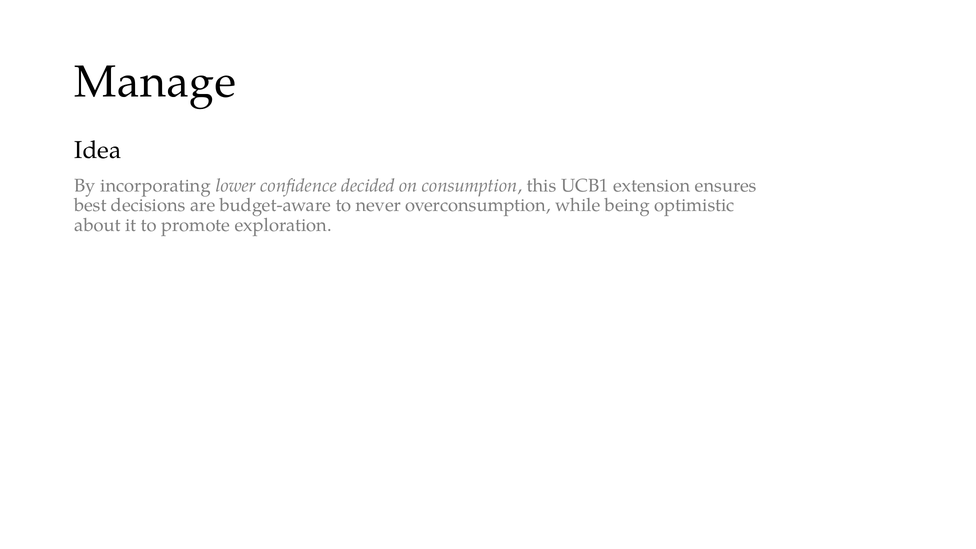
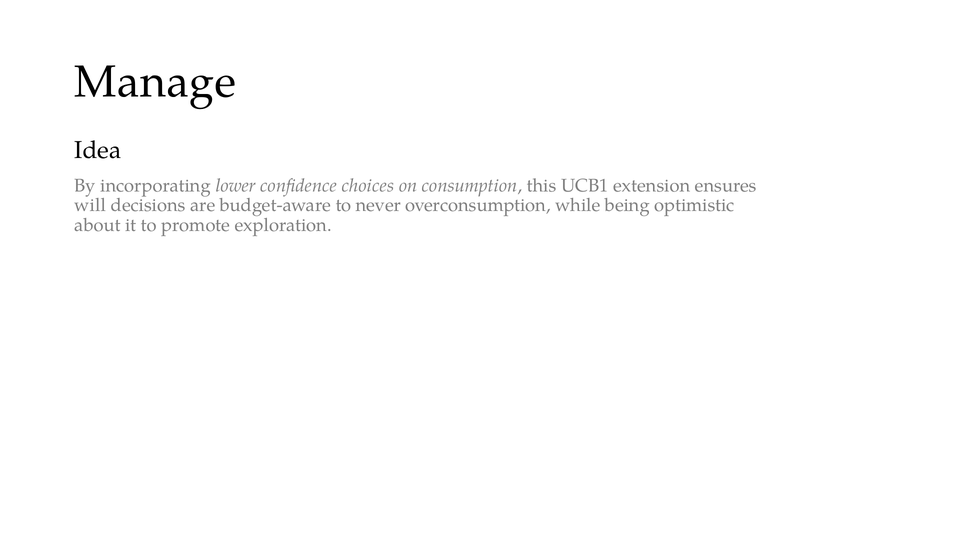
decided: decided -> choices (368, 186)
best: best -> will (90, 205)
